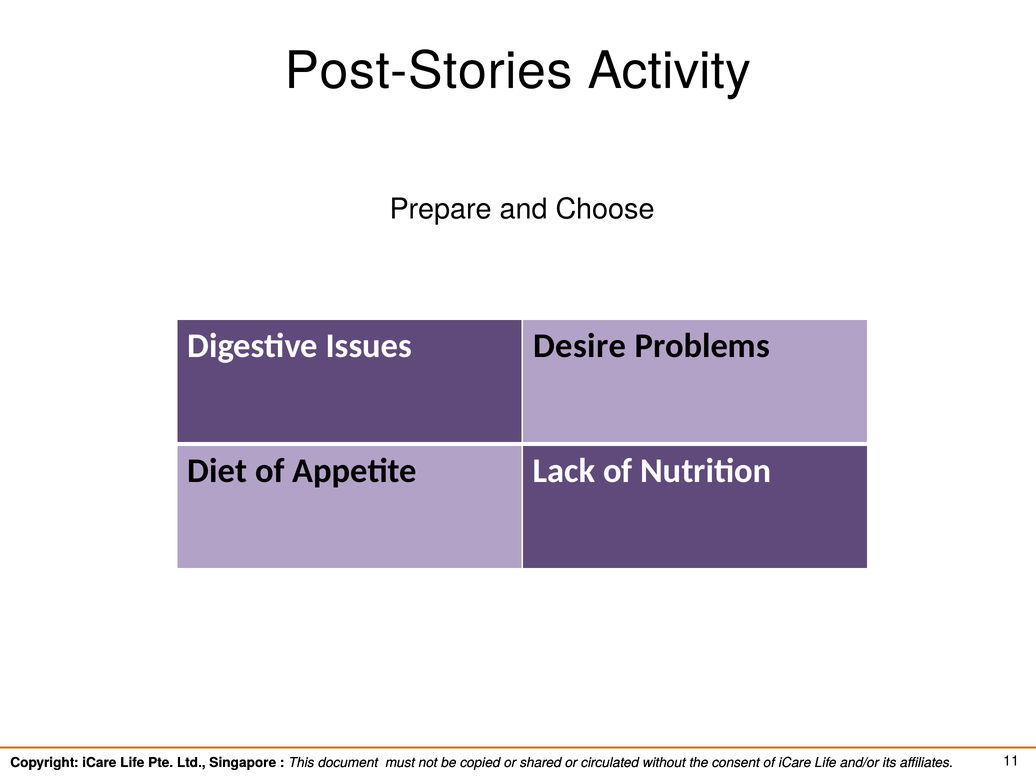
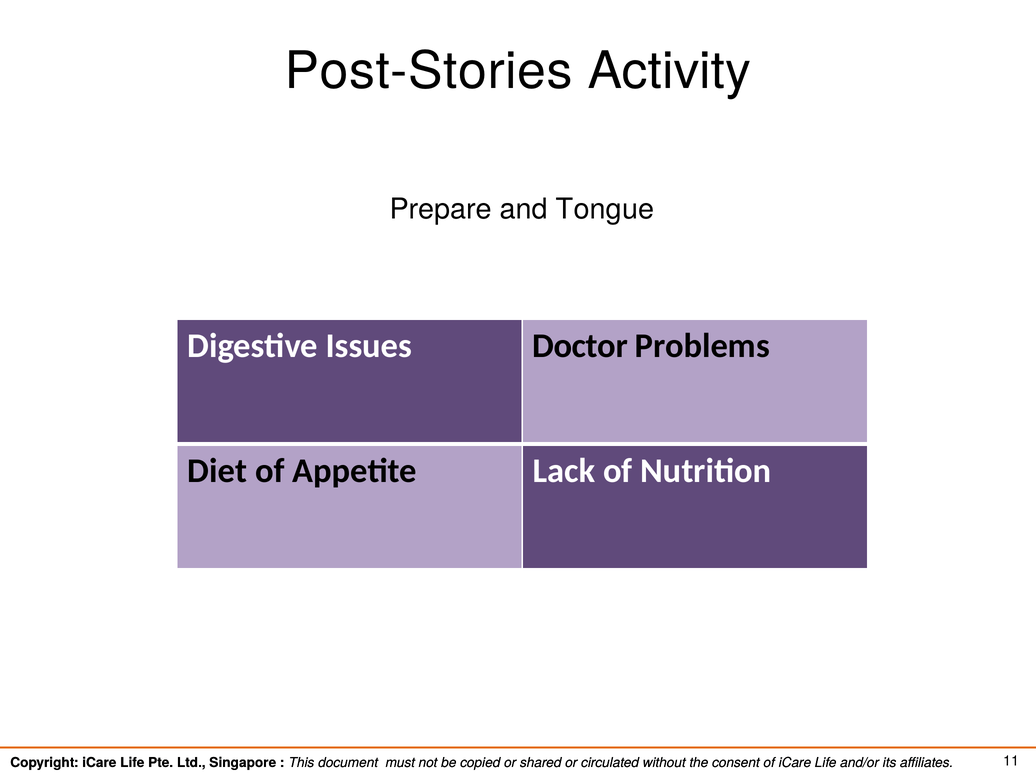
Choose: Choose -> Tongue (605, 209)
Desire: Desire -> Doctor (580, 346)
